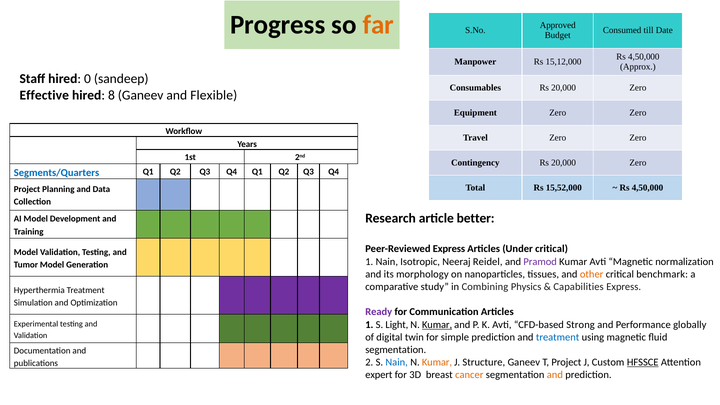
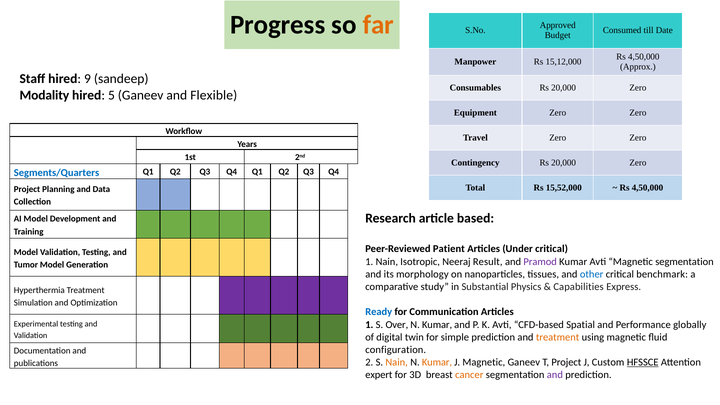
0: 0 -> 9 (88, 79)
Effective: Effective -> Modality (44, 95)
8: 8 -> 5 (111, 95)
better: better -> based (476, 219)
Peer-Reviewed Express: Express -> Patient (449, 249)
Reidel: Reidel -> Result (488, 262)
Magnetic normalization: normalization -> segmentation (684, 262)
other colour: orange -> blue (592, 274)
Combining: Combining -> Substantial (485, 287)
Ready colour: purple -> blue (379, 312)
Light: Light -> Over (397, 325)
Kumar underline: present -> none (437, 325)
Strong: Strong -> Spatial (581, 325)
treatment colour: blue -> orange (558, 337)
segmentation: segmentation -> configuration (396, 350)
Nain colour: blue -> orange (397, 362)
J Structure: Structure -> Magnetic (484, 362)
and colour: orange -> purple (555, 375)
